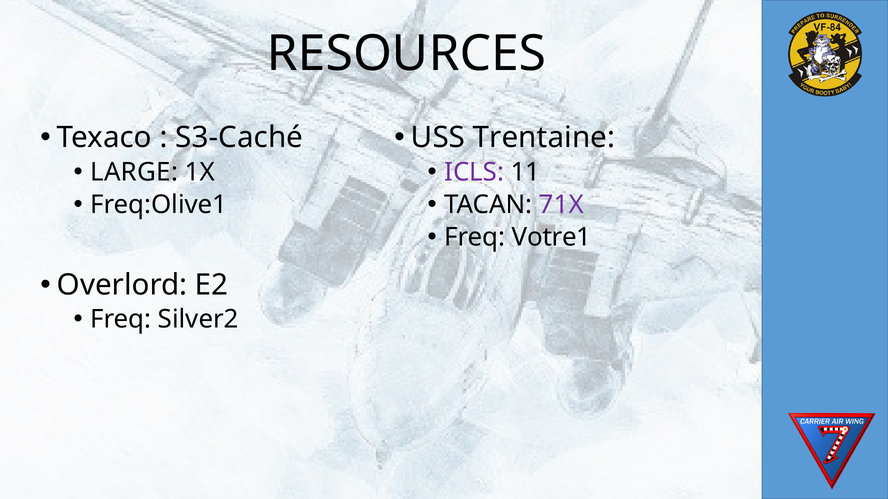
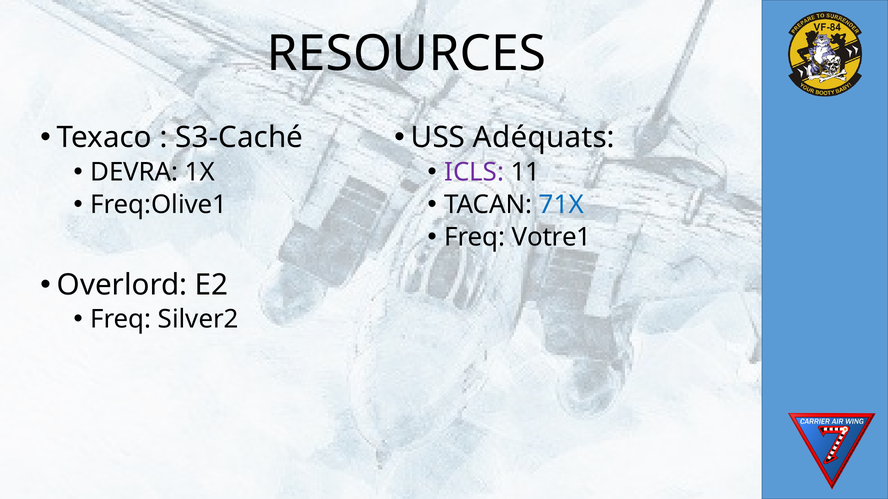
Trentaine: Trentaine -> Adéquats (544, 138)
LARGE: LARGE -> DEVRA (134, 172)
71X colour: purple -> blue (561, 205)
